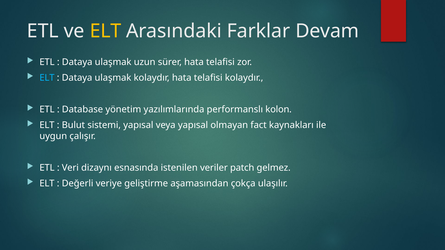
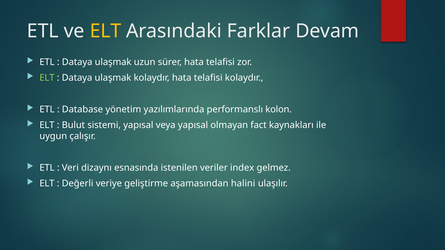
ELT colour: light blue -> light green (47, 78)
patch: patch -> index (242, 168)
çokça: çokça -> halini (243, 184)
